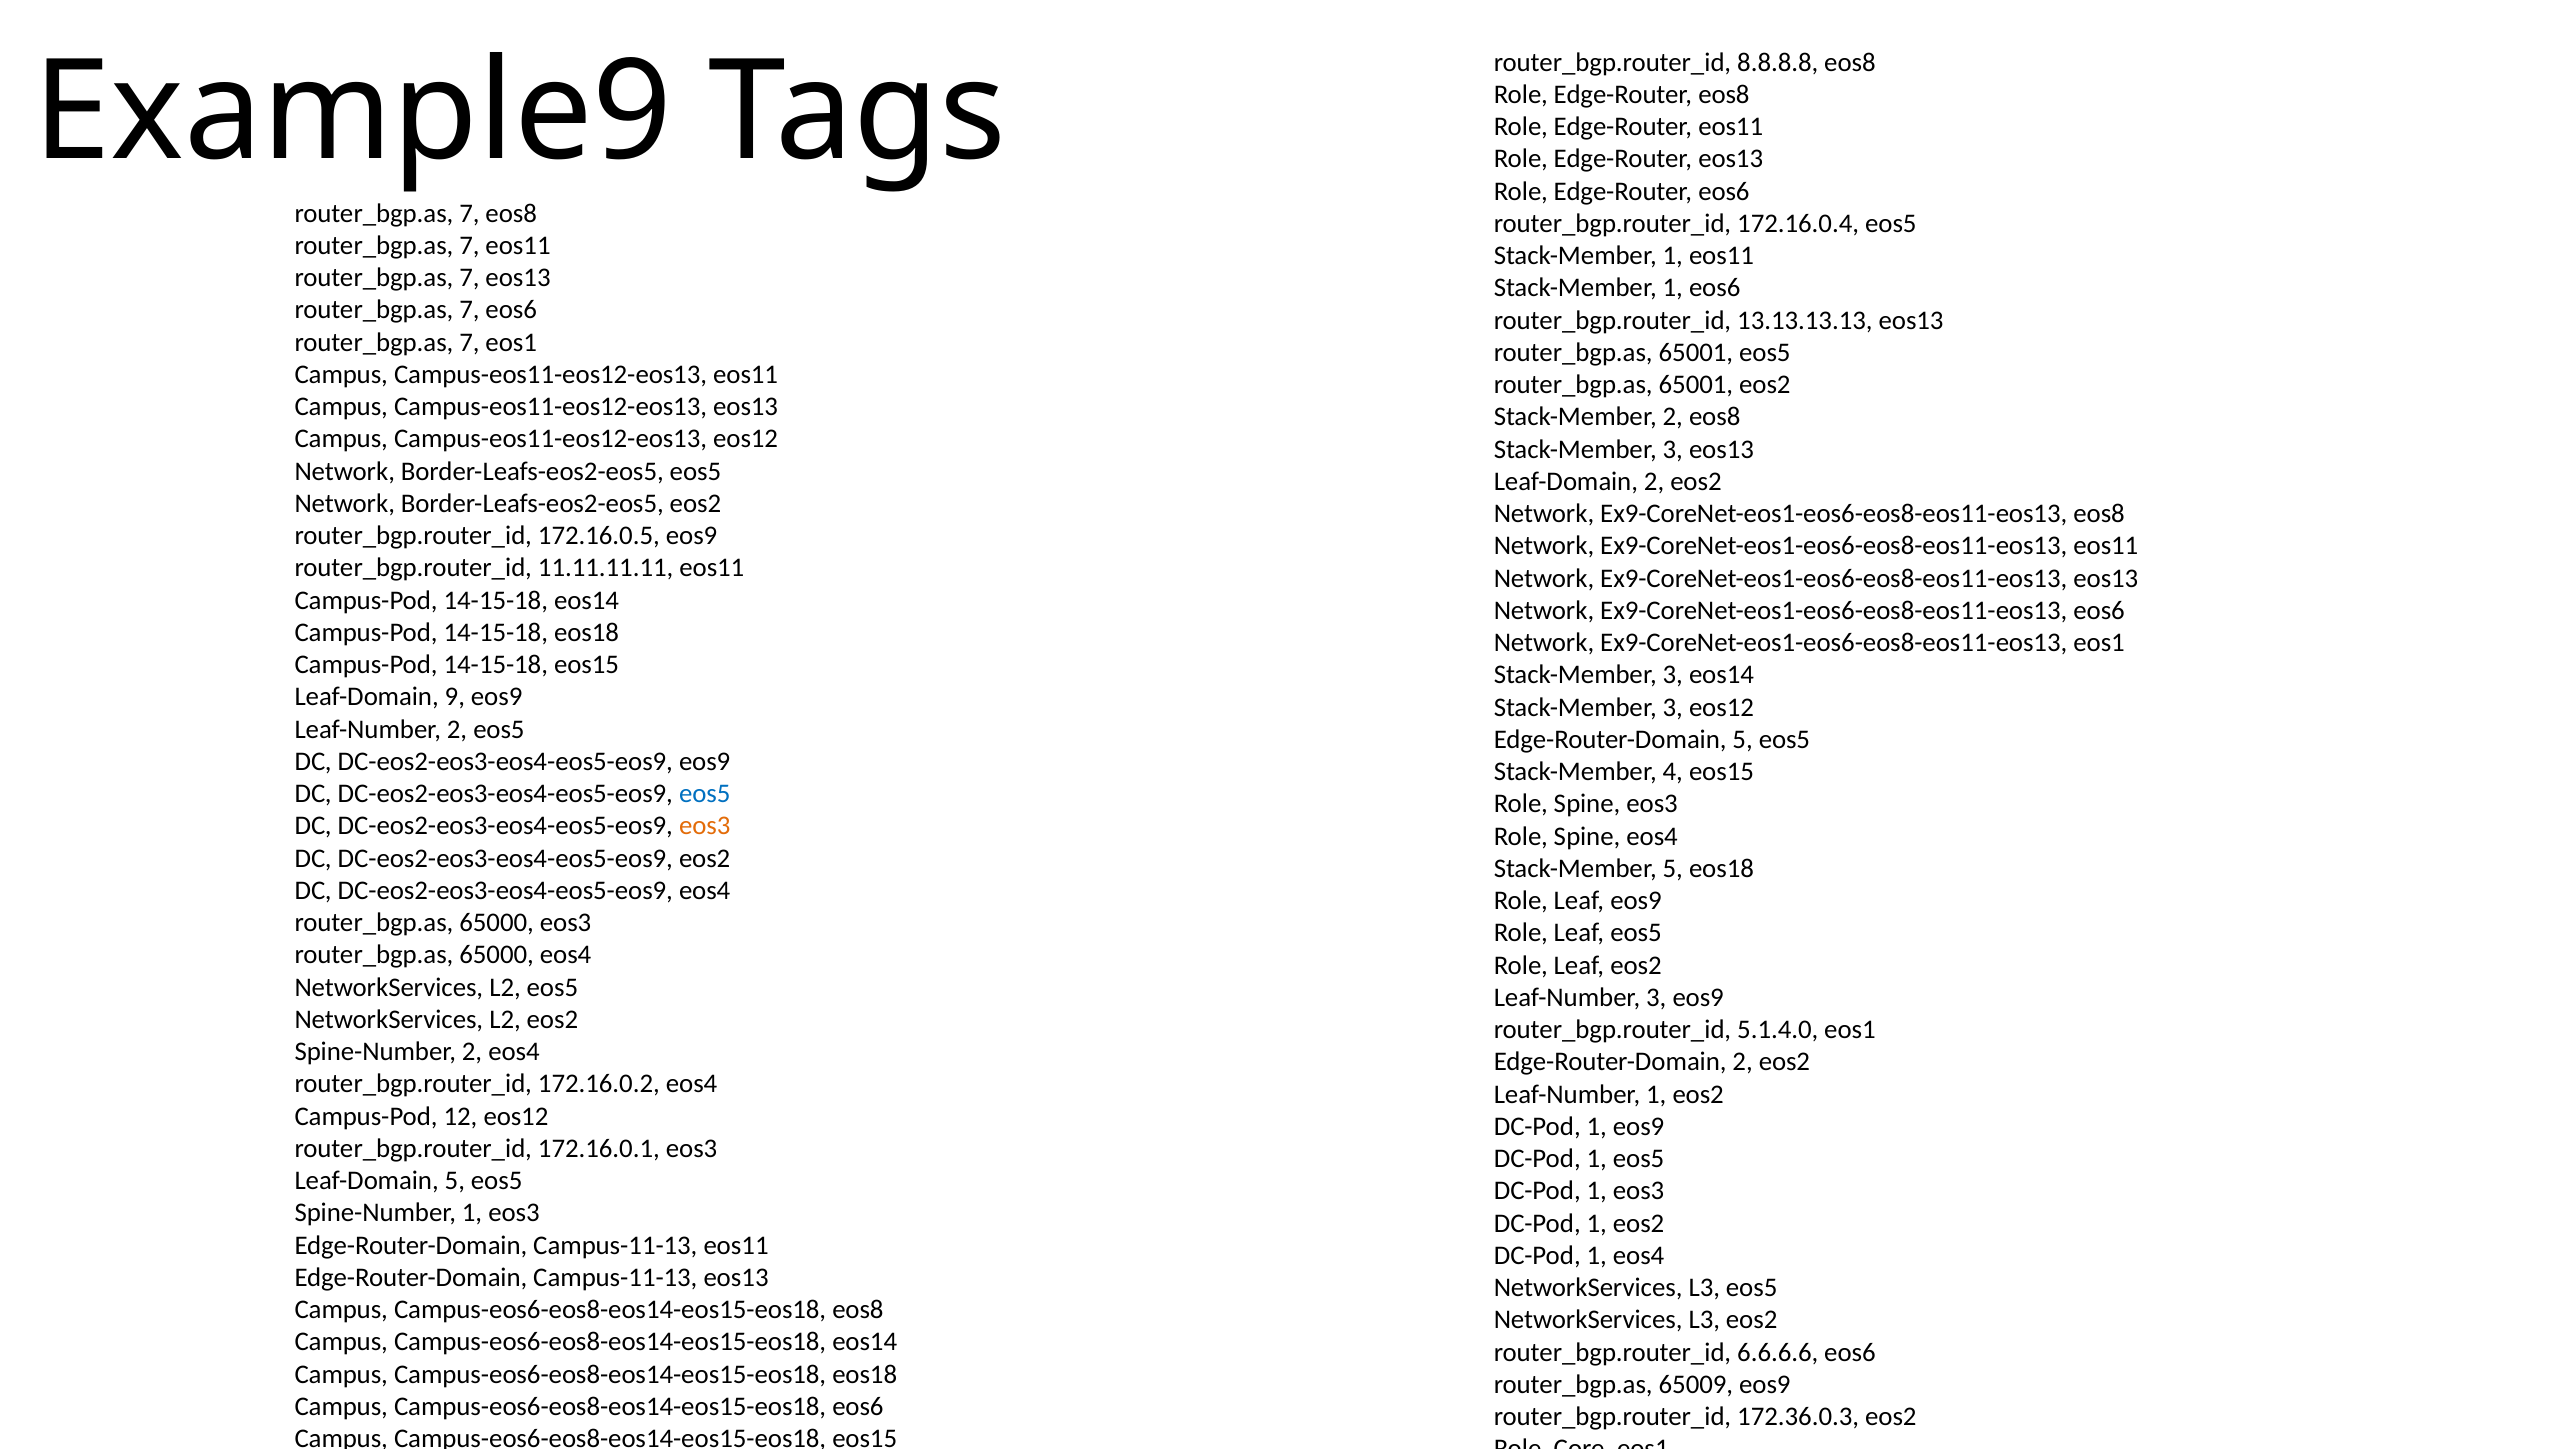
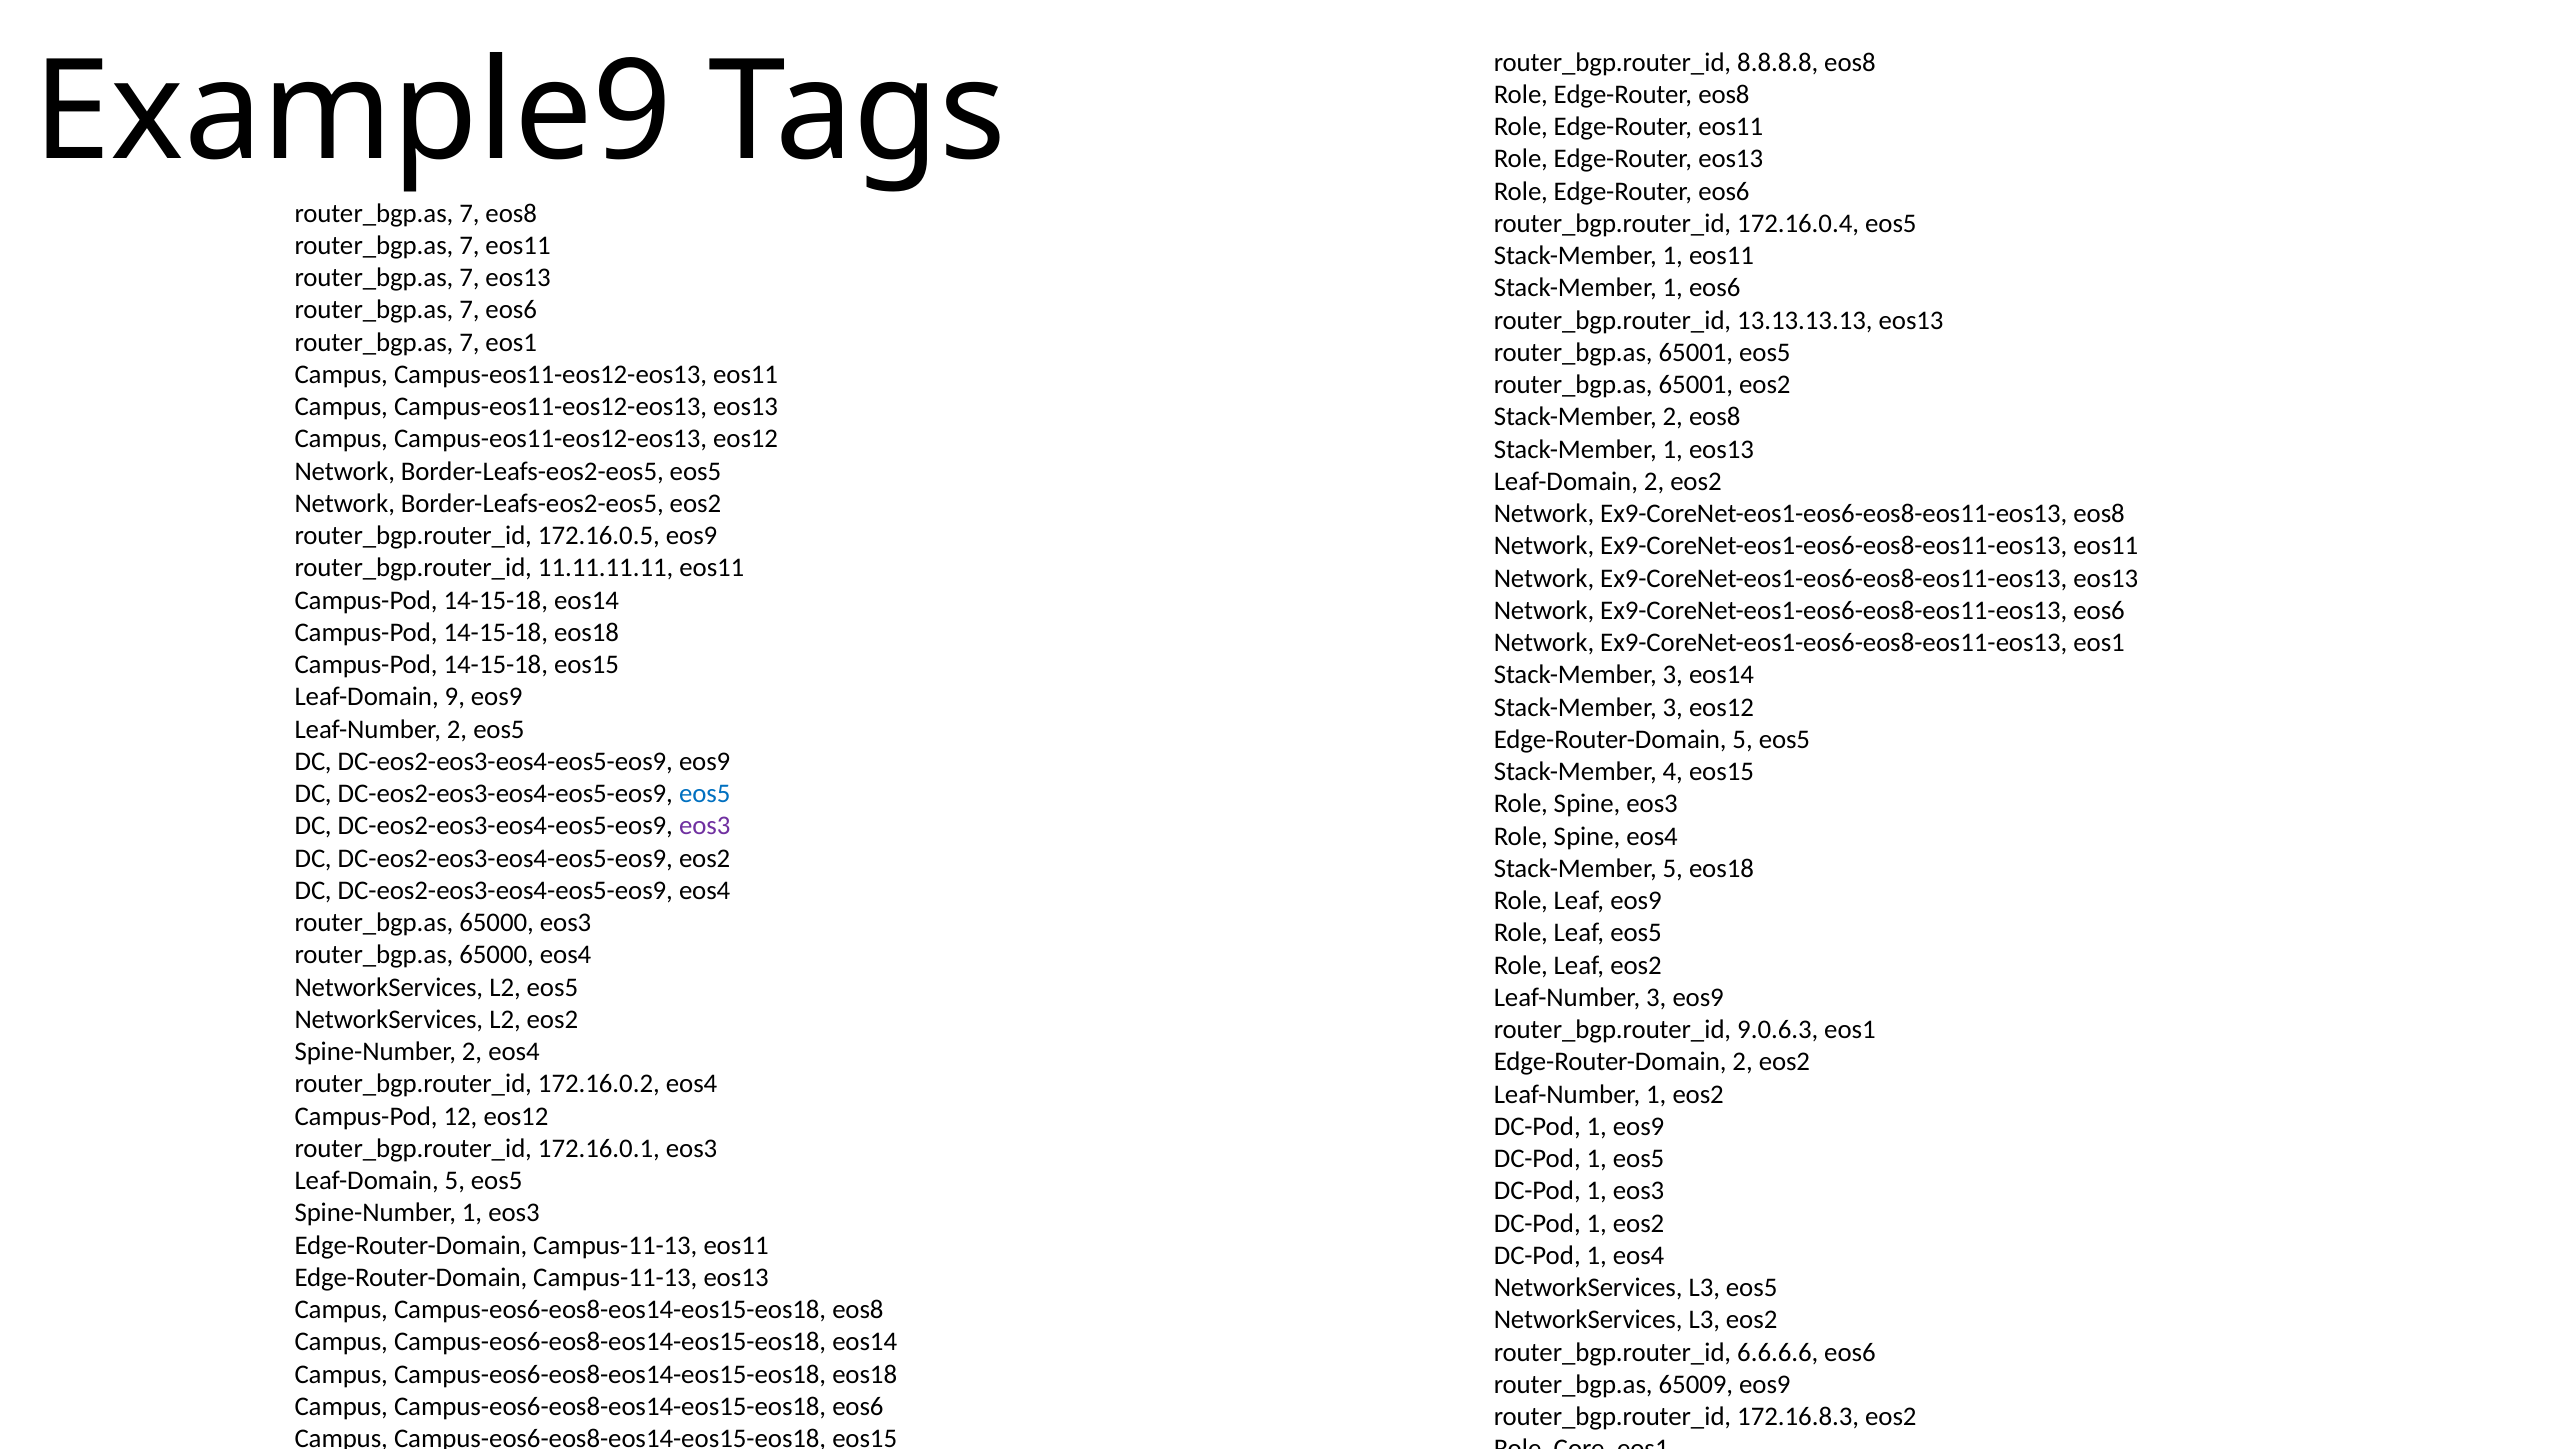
3: 3 -> 1 (1673, 449)
eos3 colour: orange -> purple (705, 826)
5.1.4.0: 5.1.4.0 -> 9.0.6.3 (1778, 1030)
172.36.0.3: 172.36.0.3 -> 172.16.8.3 (1798, 1417)
